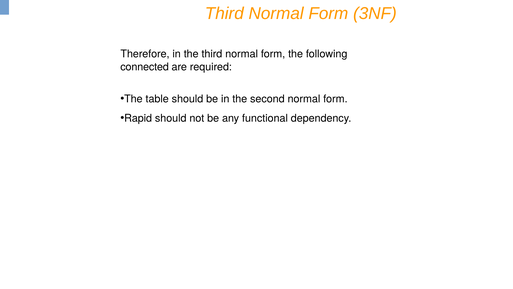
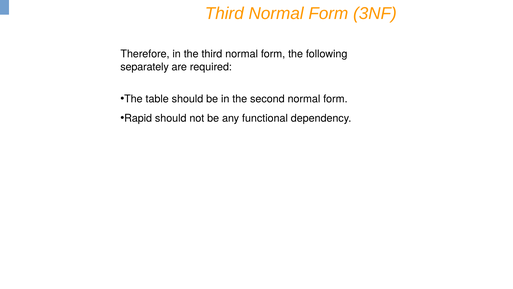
connected: connected -> separately (145, 67)
